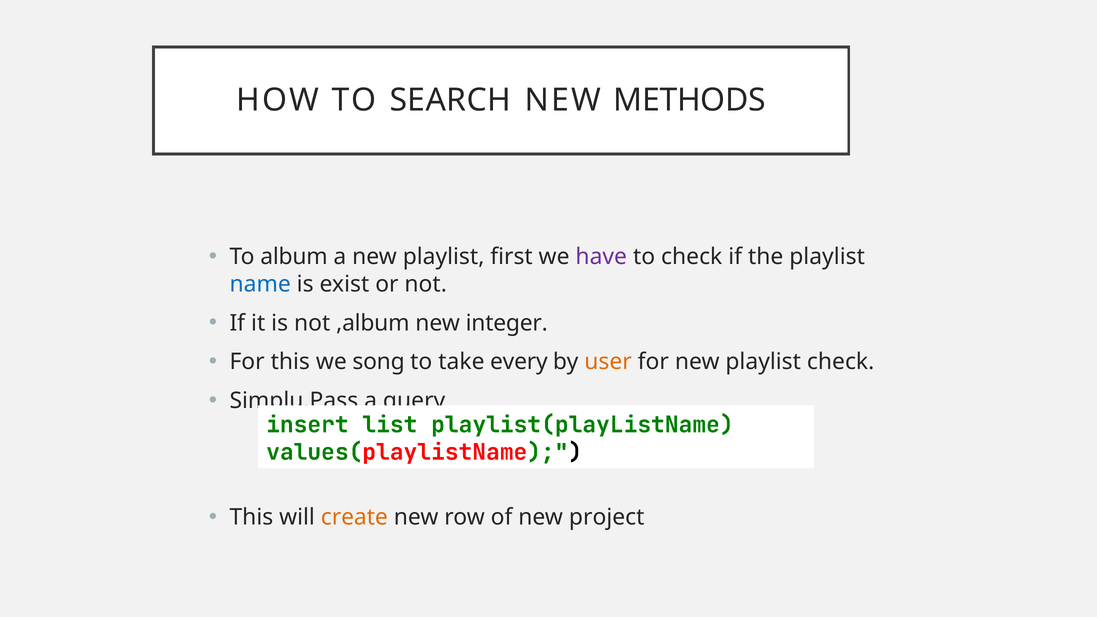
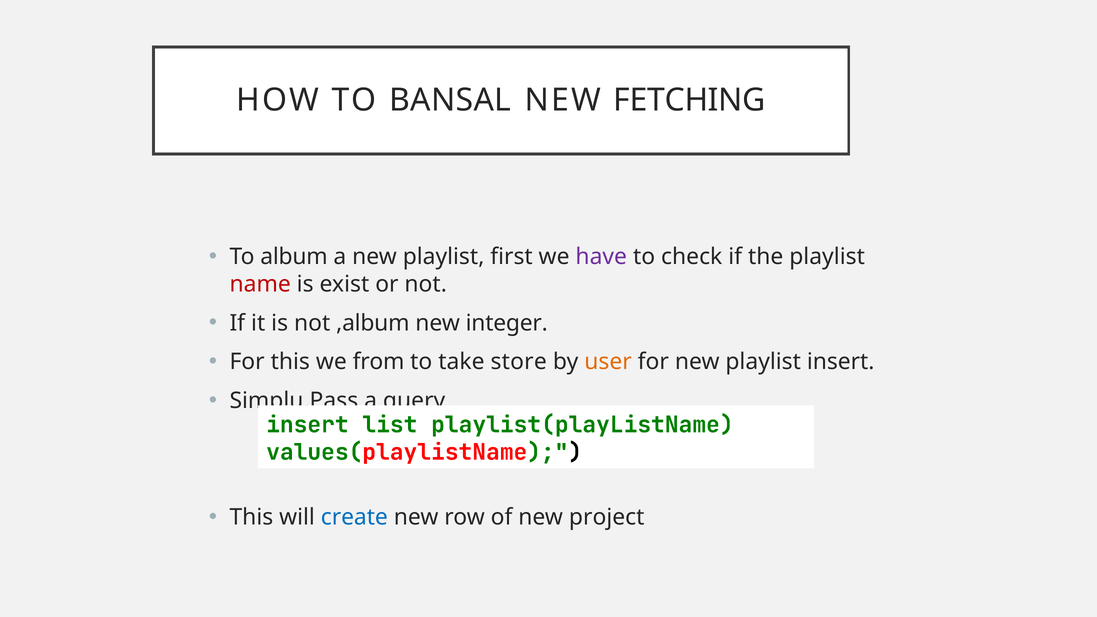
SEARCH: SEARCH -> BANSAL (450, 100)
METHODS: METHODS -> FETCHING (690, 100)
name colour: blue -> red (260, 284)
song: song -> from (379, 362)
every: every -> store (519, 362)
playlist check: check -> insert (841, 362)
create colour: orange -> blue (354, 517)
